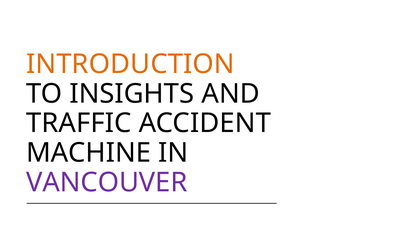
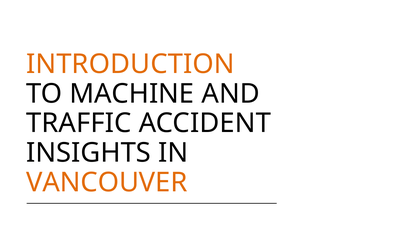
INSIGHTS: INSIGHTS -> MACHINE (132, 94)
MACHINE: MACHINE -> INSIGHTS (88, 153)
VANCOUVER colour: purple -> orange (107, 183)
